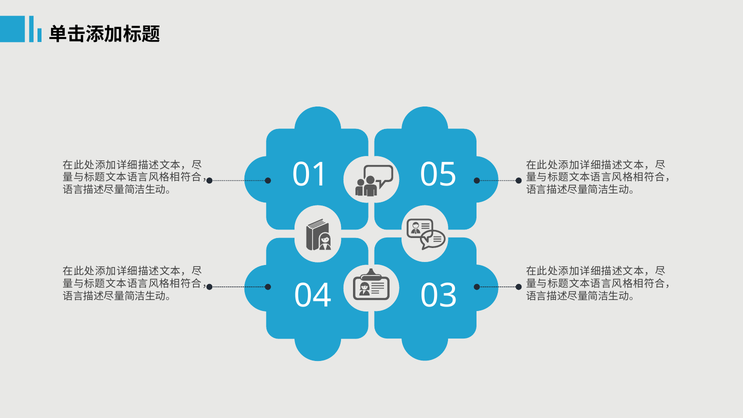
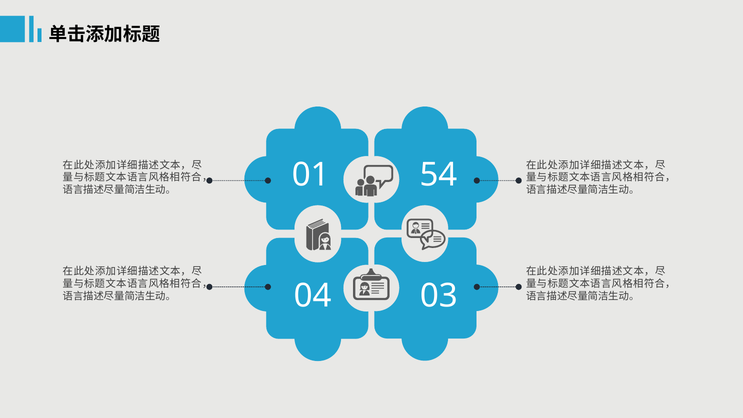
05: 05 -> 54 (438, 175)
